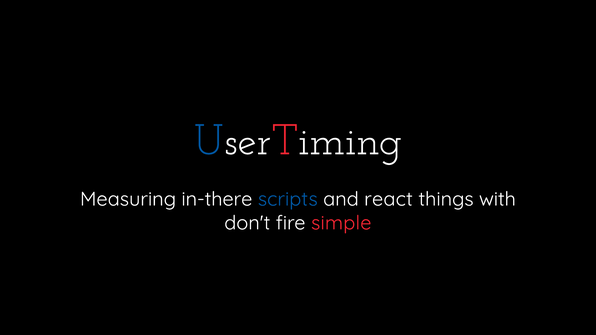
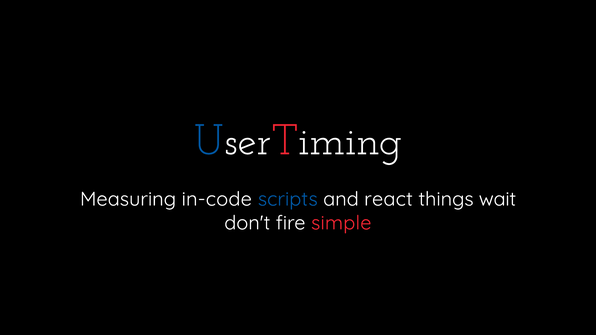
in-there: in-there -> in-code (217, 199)
with: with -> wait (497, 199)
